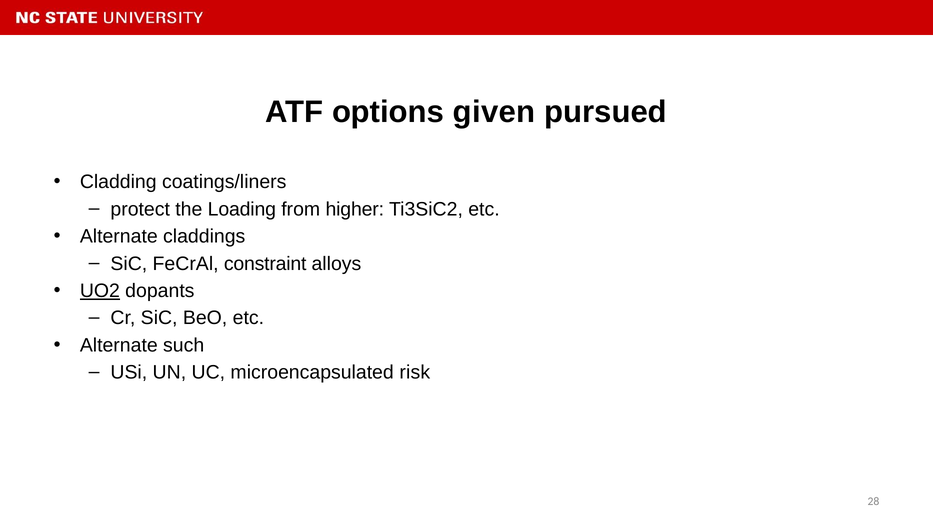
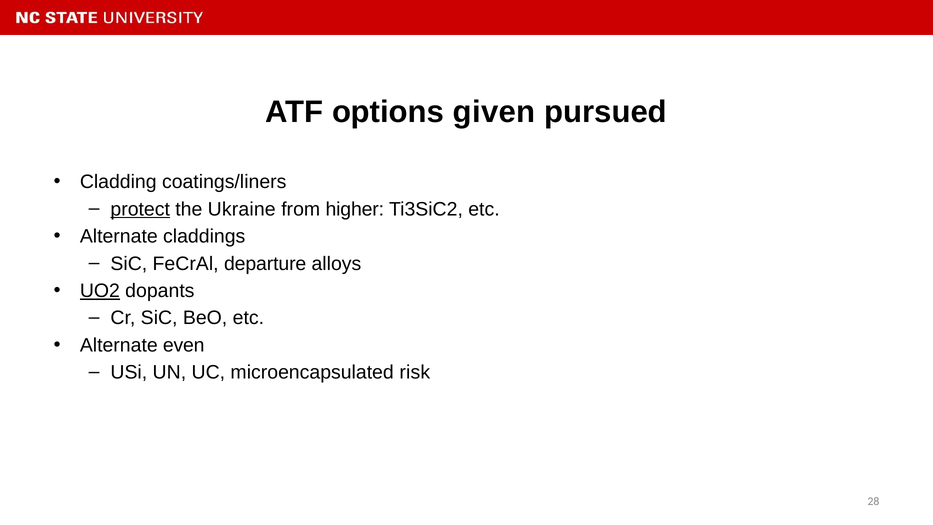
protect underline: none -> present (140, 209)
Loading: Loading -> Ukraine (242, 209)
constraint: constraint -> departure (265, 264)
such: such -> even (184, 345)
